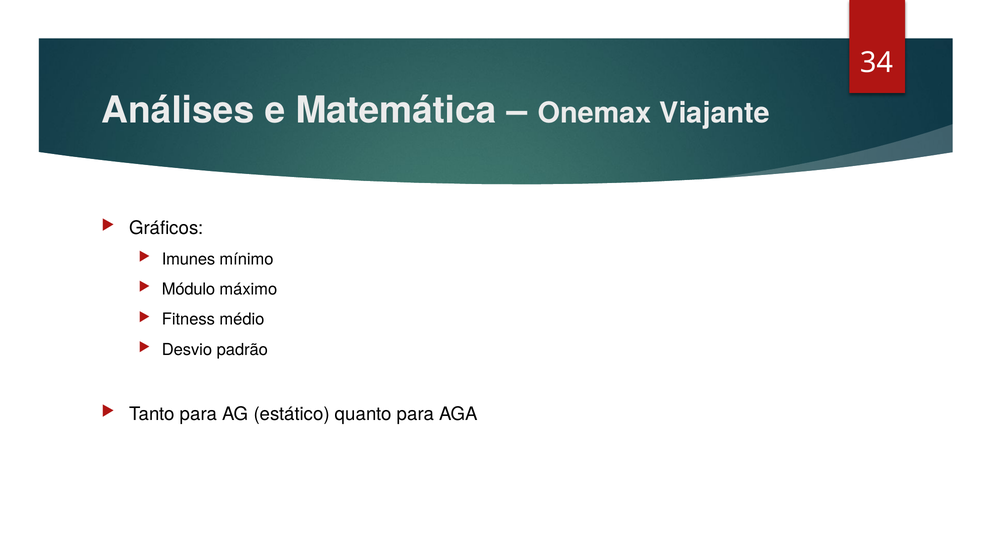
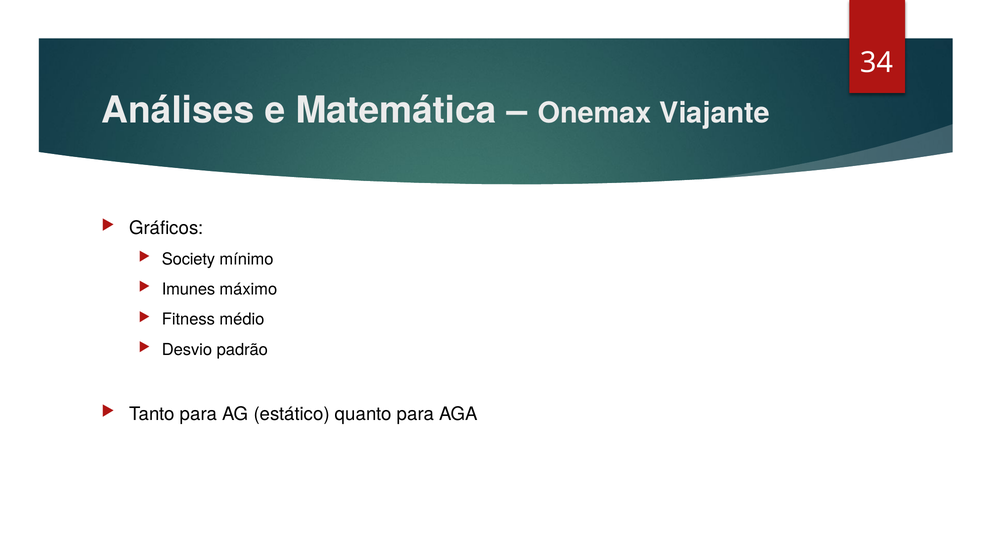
Imunes: Imunes -> Society (188, 259)
Módulo: Módulo -> Imunes (188, 289)
